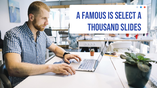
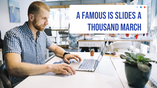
SELECT: SELECT -> SLIDES (125, 16)
SLIDES: SLIDES -> MARCH (131, 27)
